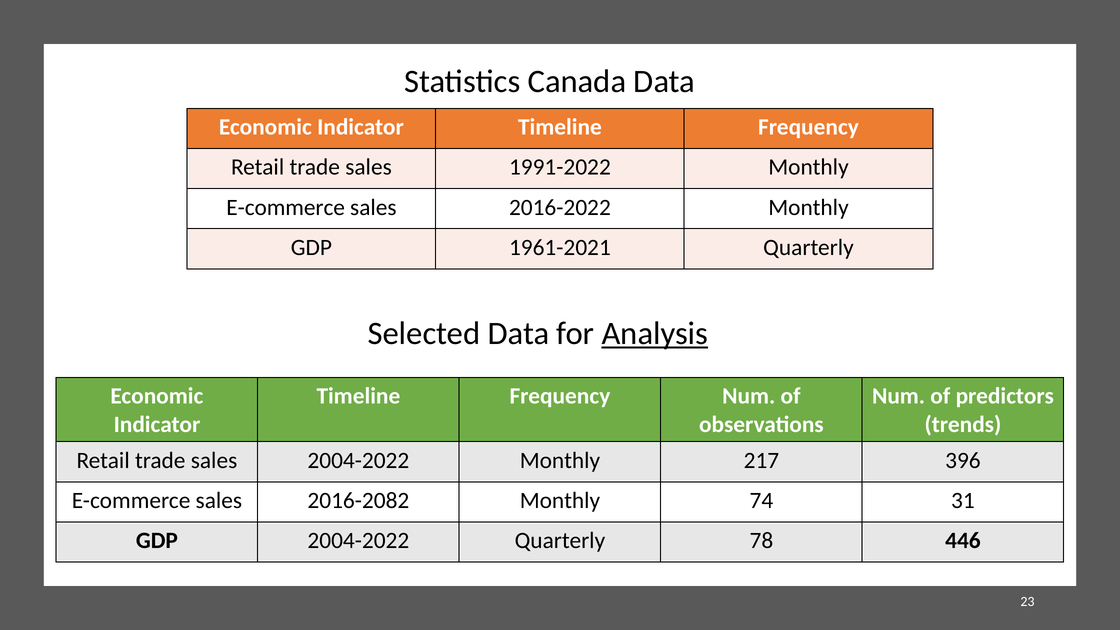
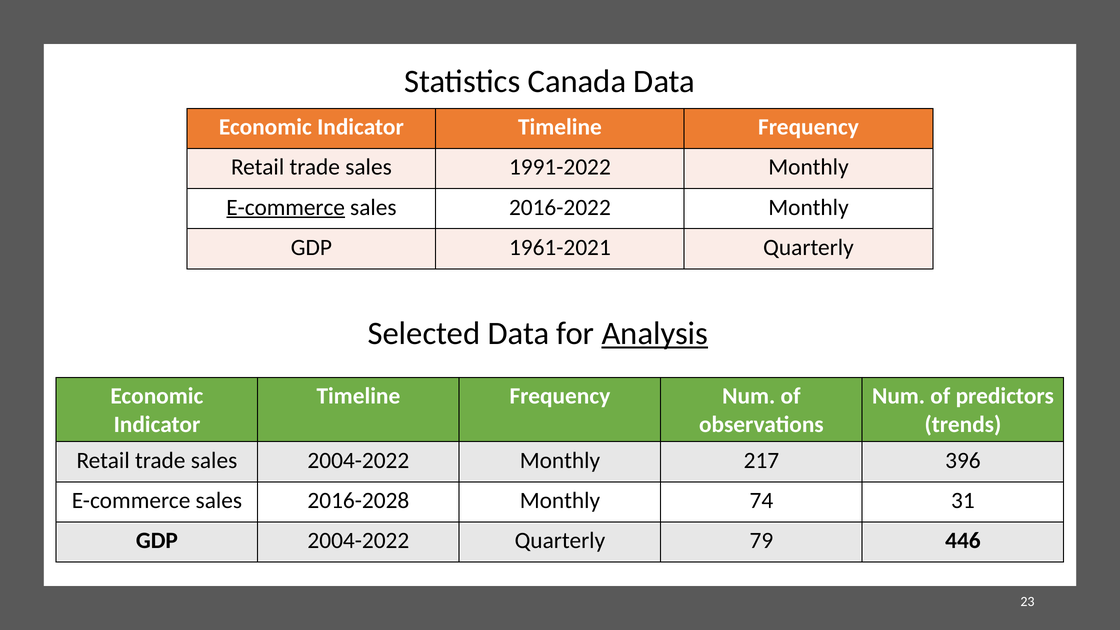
E-commerce underline: none -> present (286, 207)
2016-2082: 2016-2082 -> 2016-2028 (358, 501)
78: 78 -> 79 (761, 541)
